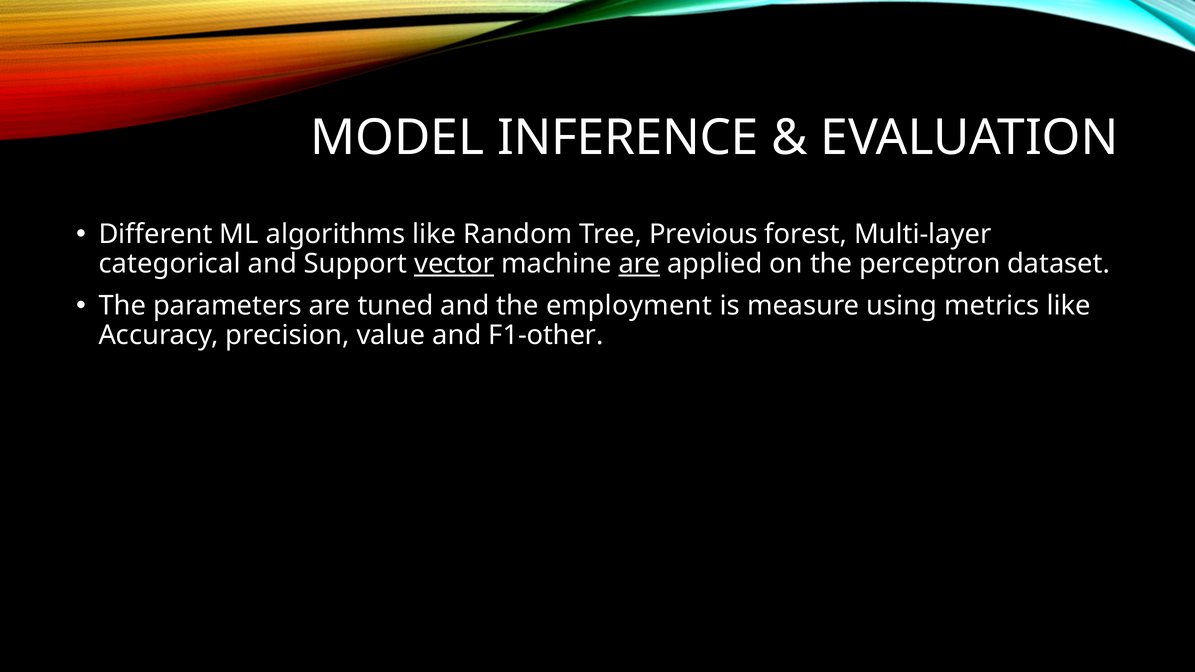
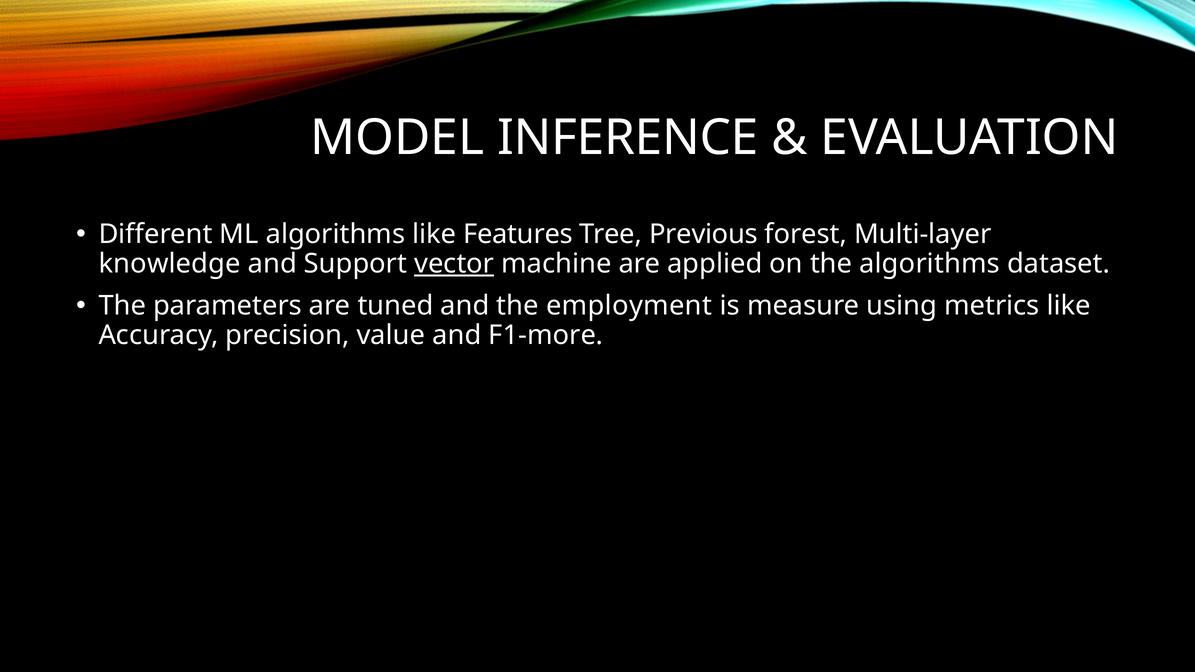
Random: Random -> Features (518, 234)
categorical: categorical -> knowledge (170, 264)
are underline: present -> none (639, 264)
the perceptron: perceptron -> algorithms (930, 264)
F1-other: F1-other -> F1-more (546, 335)
